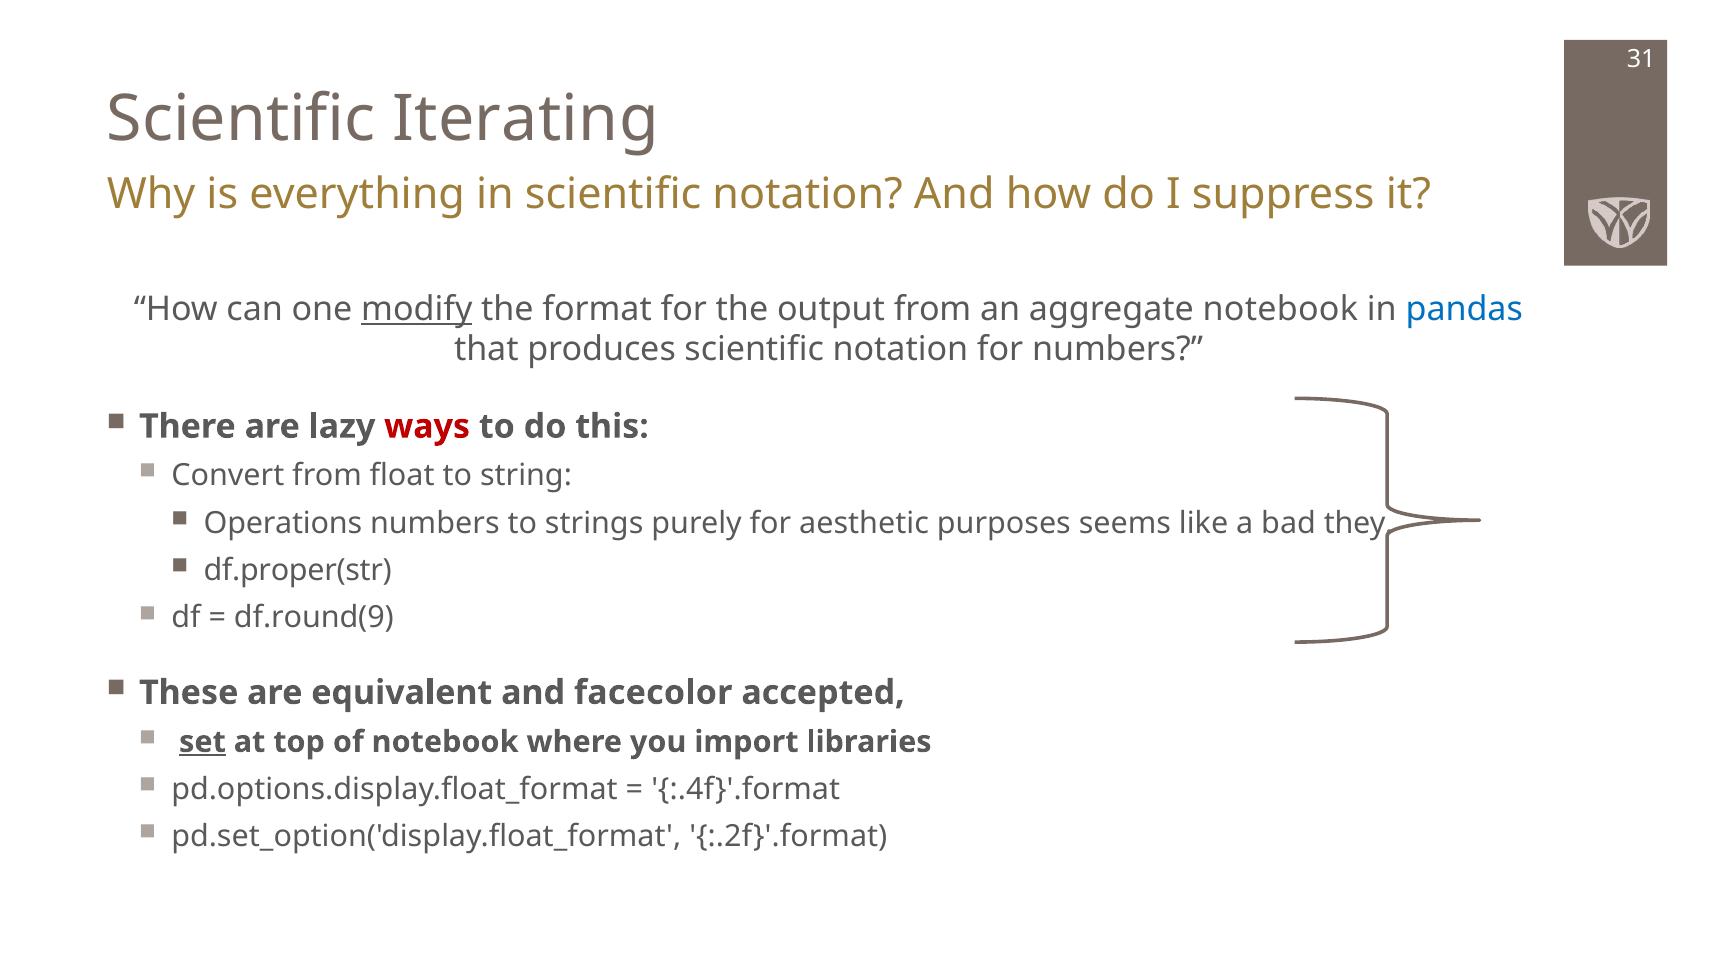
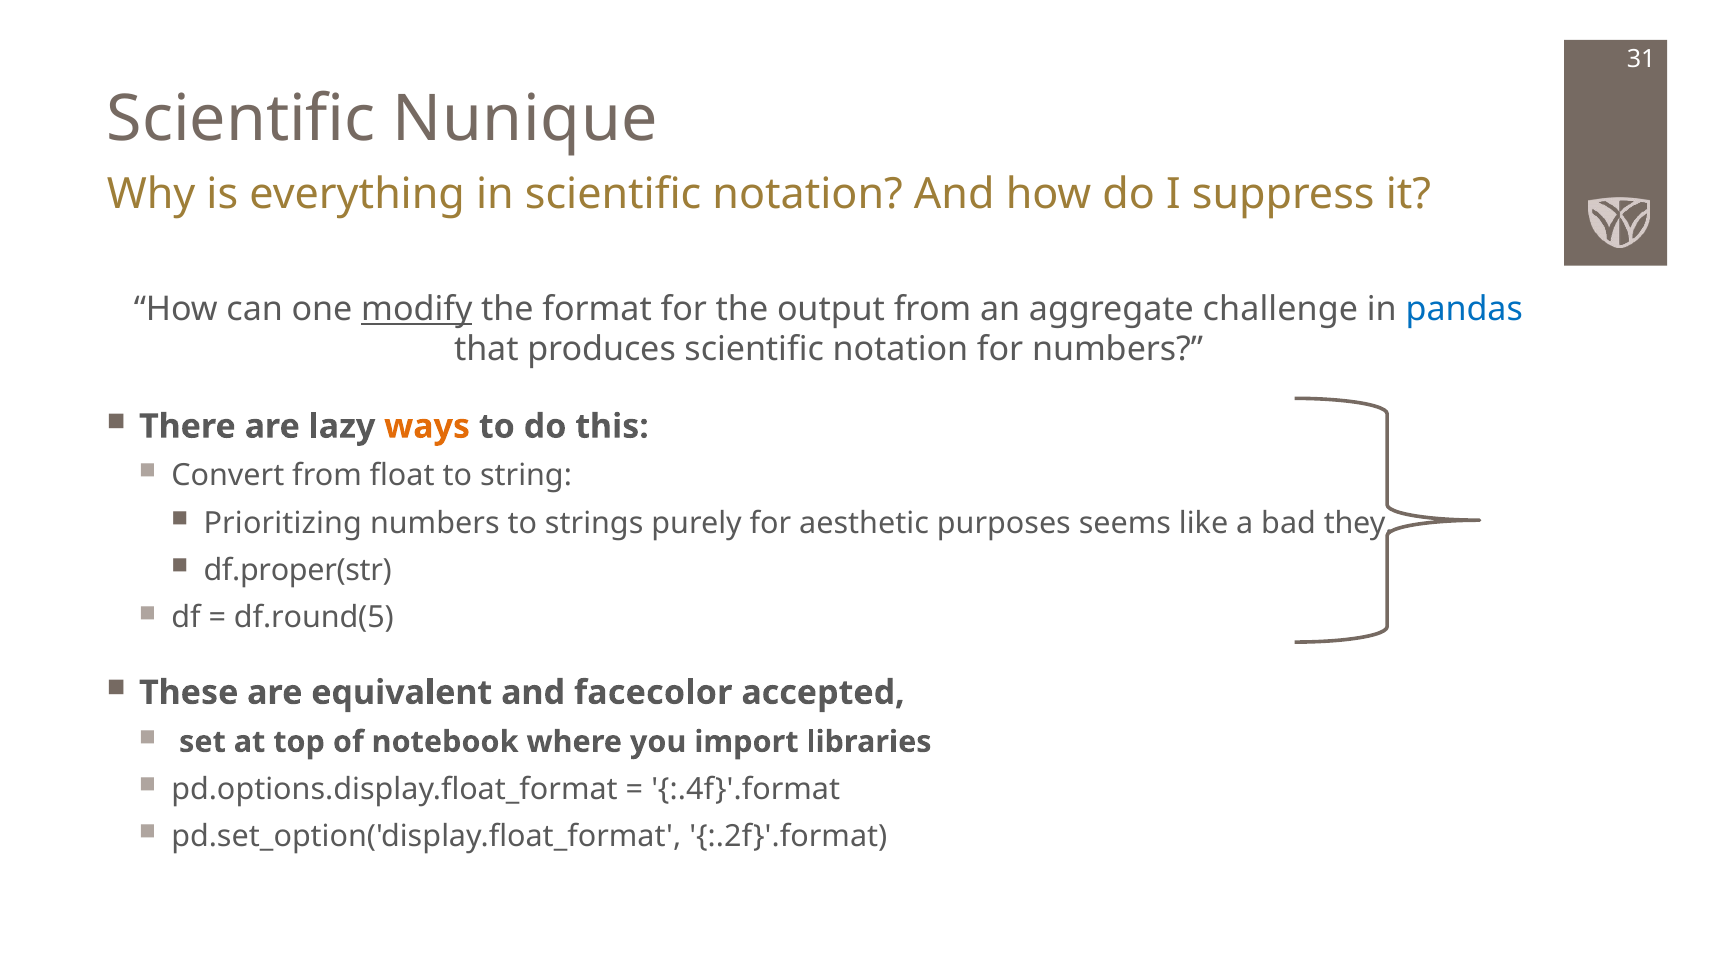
Iterating: Iterating -> Nunique (525, 119)
aggregate notebook: notebook -> challenge (1280, 309)
ways colour: red -> orange (427, 427)
Operations: Operations -> Prioritizing (283, 523)
df.round(9: df.round(9 -> df.round(5 (314, 618)
set underline: present -> none (202, 742)
